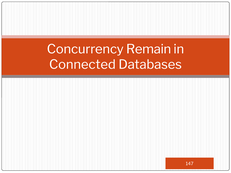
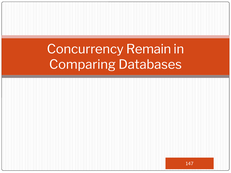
Connected: Connected -> Comparing (82, 65)
